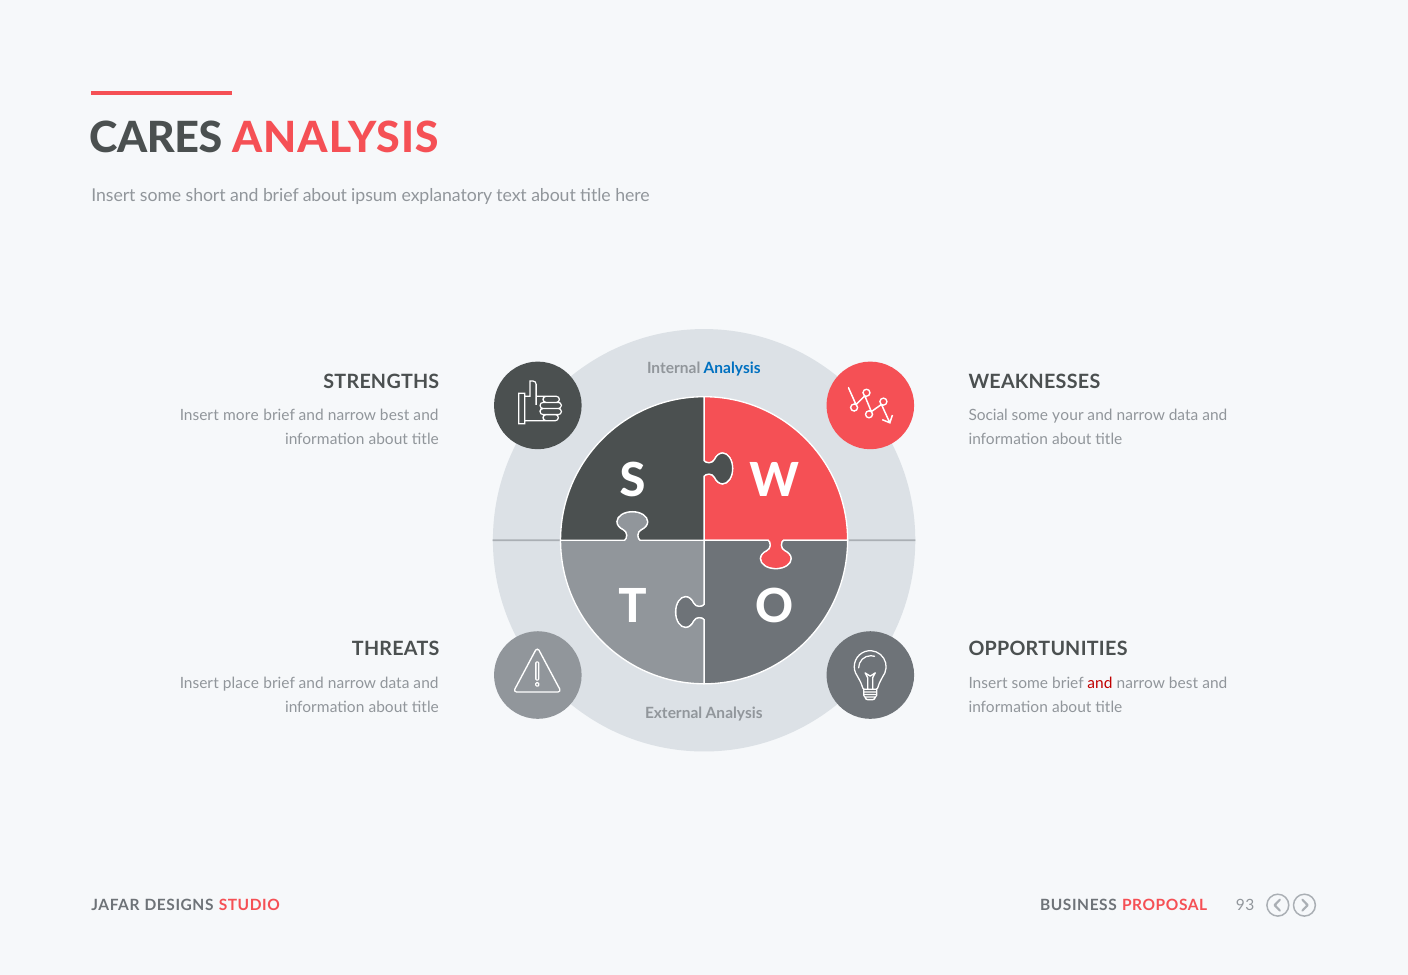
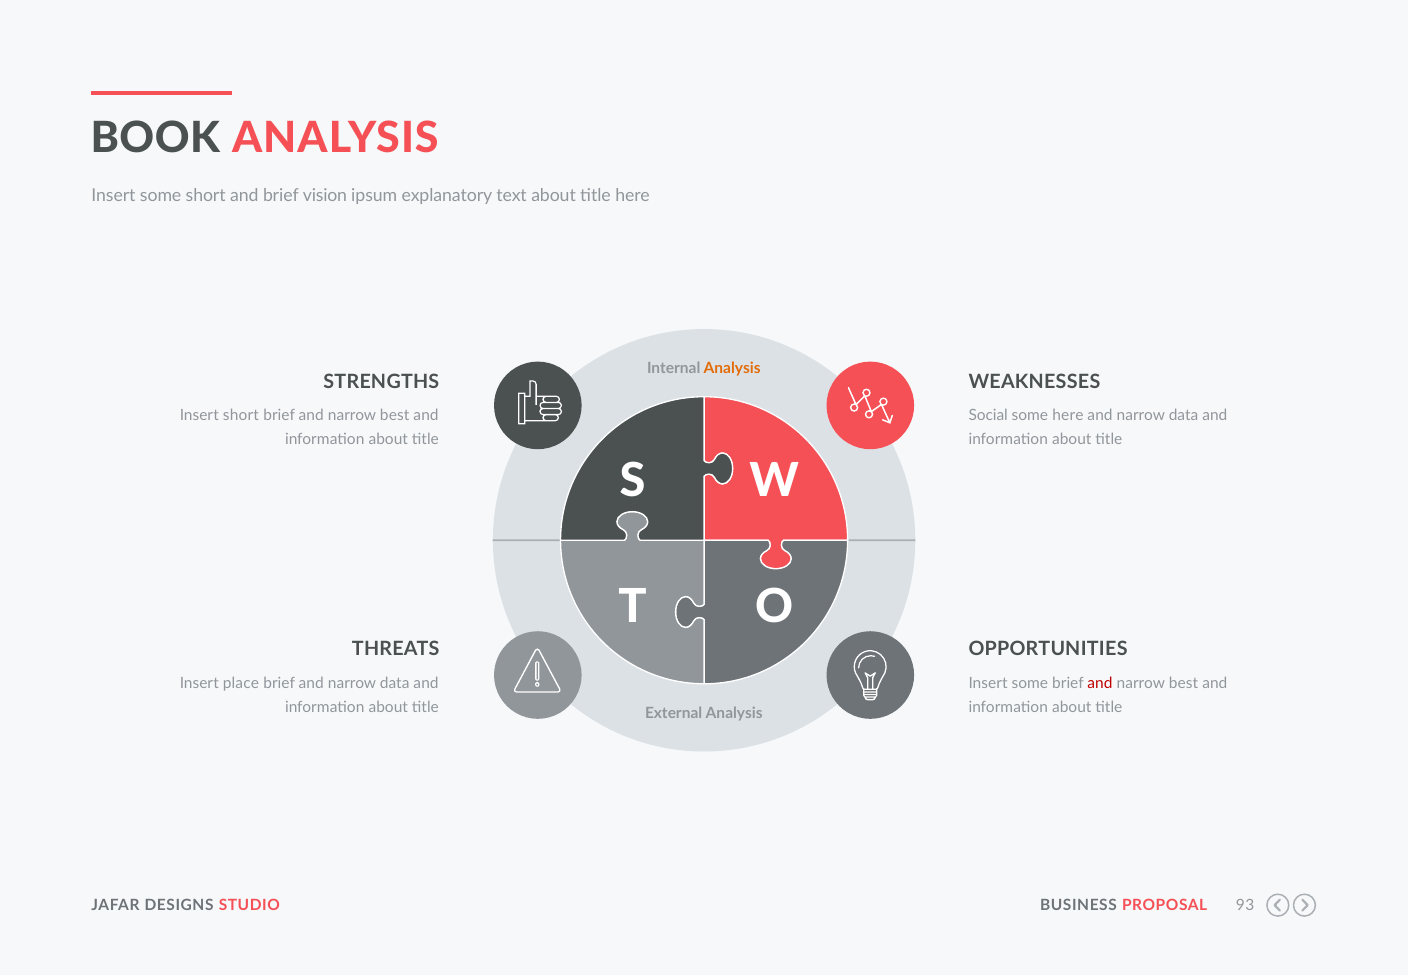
CARES: CARES -> BOOK (155, 138)
brief about: about -> vision (325, 196)
Analysis colour: blue -> orange (732, 368)
Insert more: more -> short (241, 415)
some your: your -> here (1068, 415)
